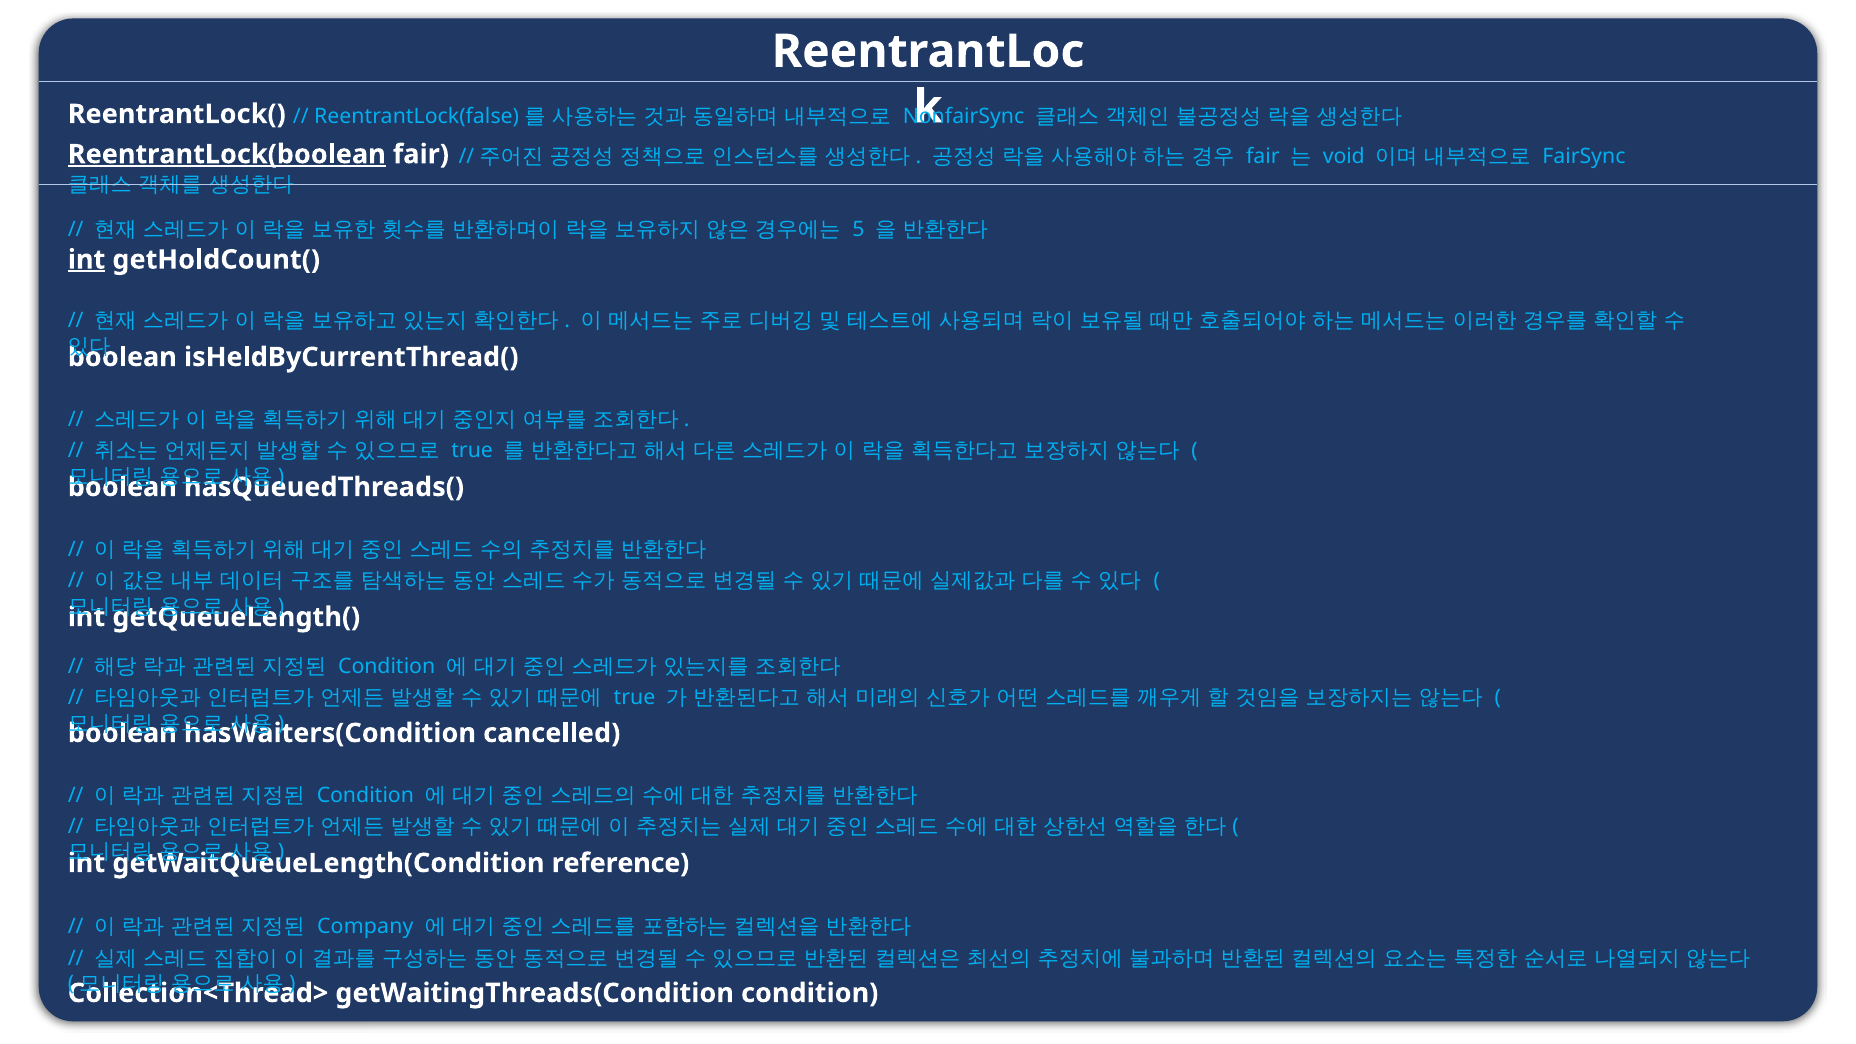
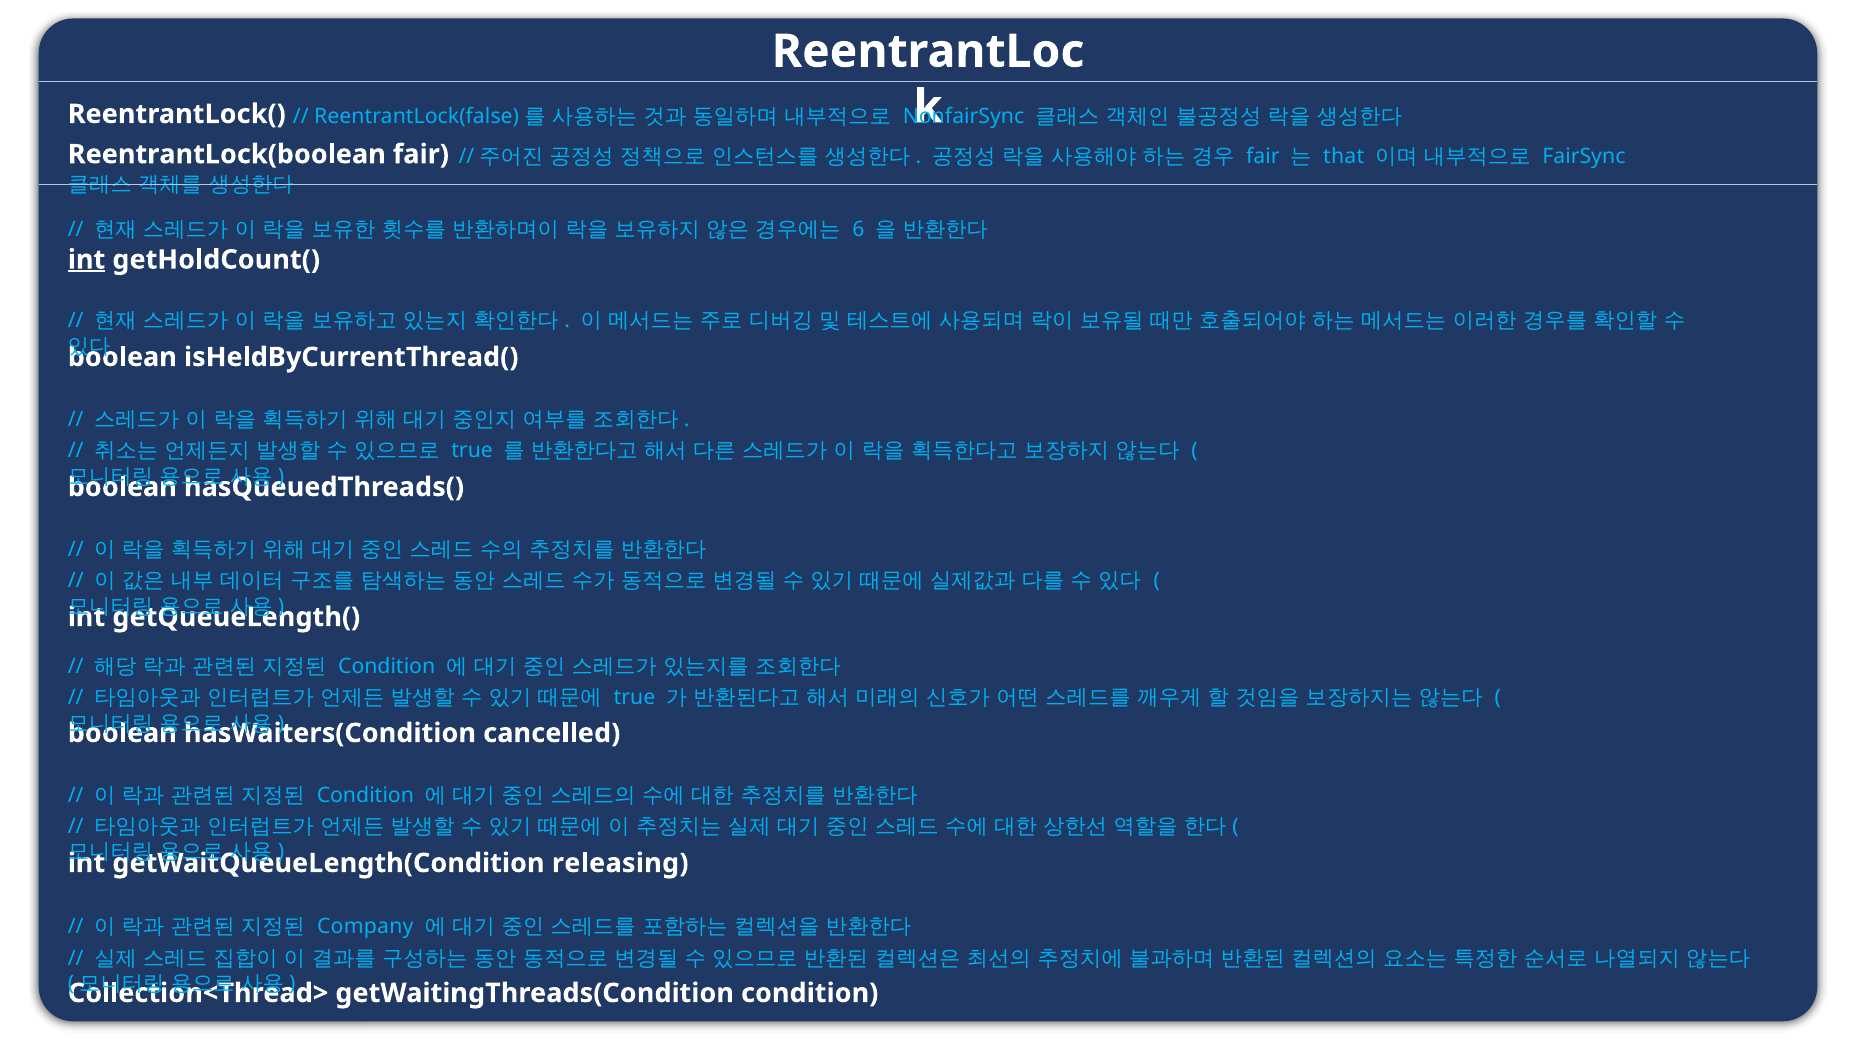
ReentrantLock(boolean underline: present -> none (227, 154)
void: void -> that (1344, 156)
5: 5 -> 6 (859, 229)
reference: reference -> releasing (620, 863)
